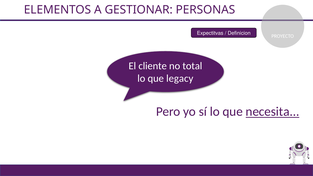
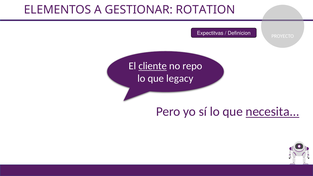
PERSONAS: PERSONAS -> ROTATION (205, 10)
cliente underline: none -> present (153, 66)
total: total -> repo (192, 66)
